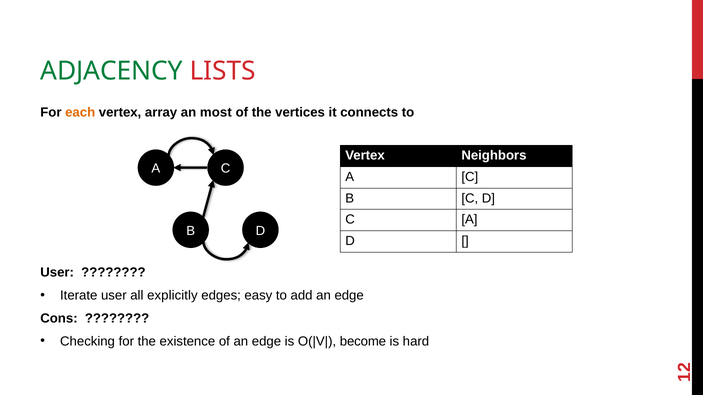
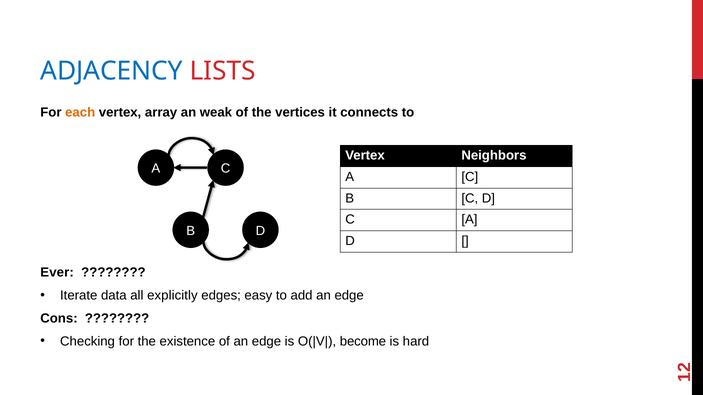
ADJACENCY colour: green -> blue (112, 71)
most: most -> weak (216, 112)
User: User -> Ever (57, 273)
Iterate user: user -> data (114, 296)
